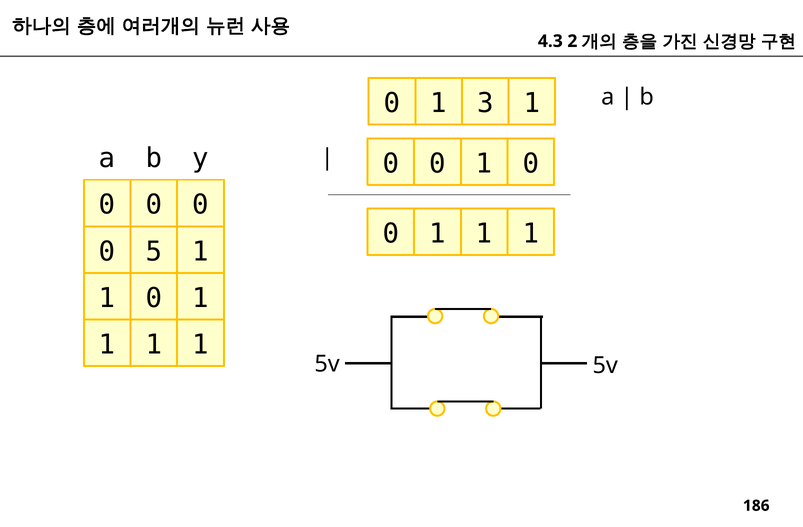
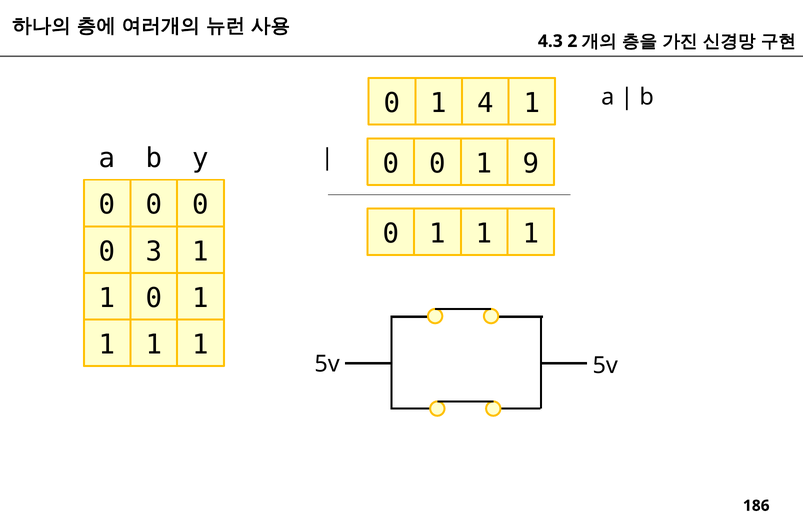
3: 3 -> 4 (485, 103)
0 1 0: 0 -> 9 (531, 164)
5: 5 -> 3 (154, 252)
